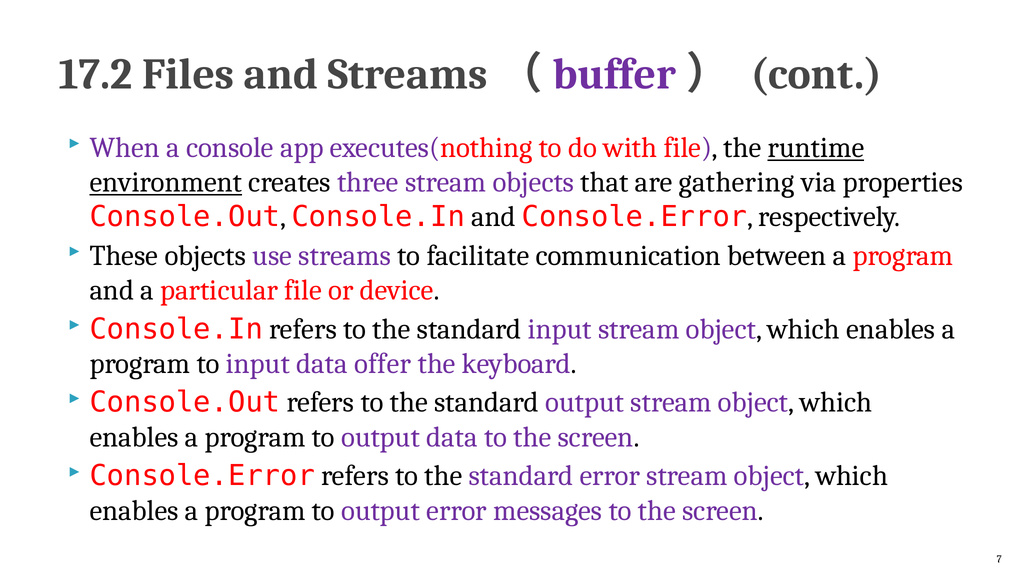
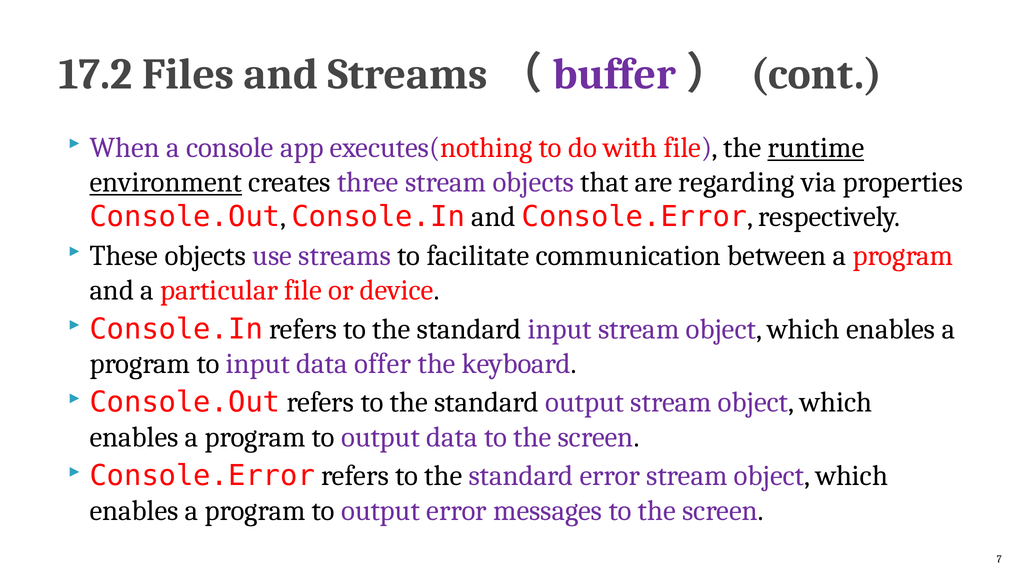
gathering: gathering -> regarding (737, 182)
